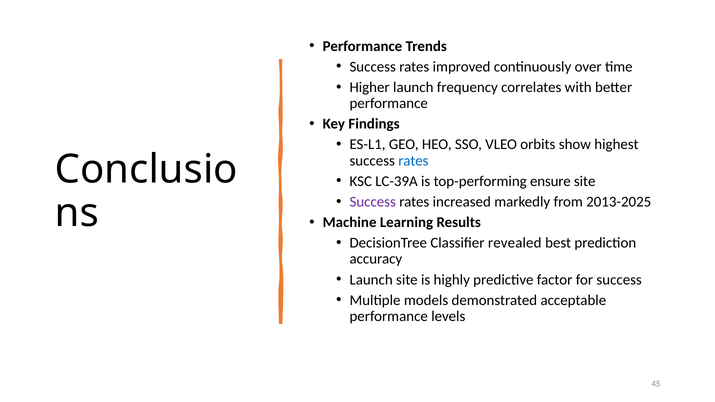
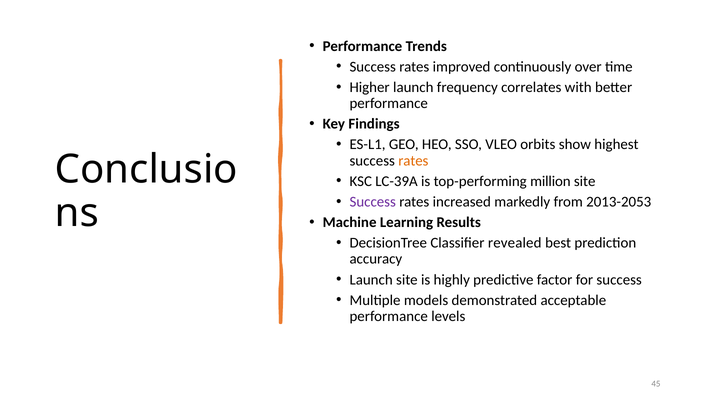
rates colour: blue -> orange (413, 161)
ensure: ensure -> million (550, 181)
2013-2025: 2013-2025 -> 2013-2053 (619, 202)
